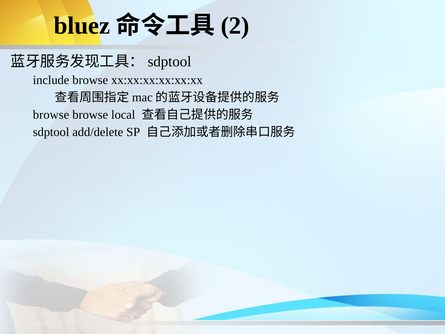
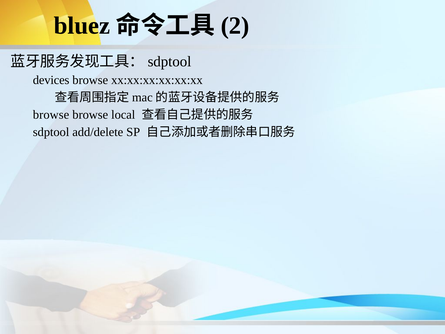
include: include -> devices (51, 80)
